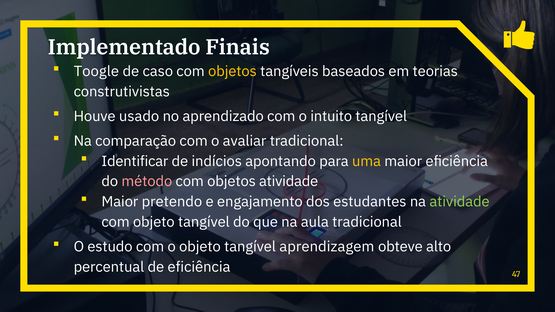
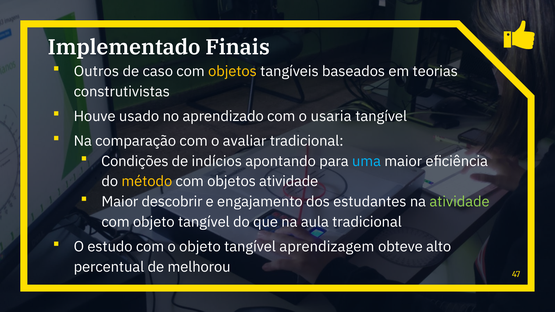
Toogle: Toogle -> Outros (96, 71)
intuito: intuito -> usaria (331, 116)
Identificar: Identificar -> Condições (135, 161)
uma colour: yellow -> light blue (367, 161)
método colour: pink -> yellow (147, 182)
pretendo: pretendo -> descobrir (172, 202)
de eficiência: eficiência -> melhorou (199, 267)
